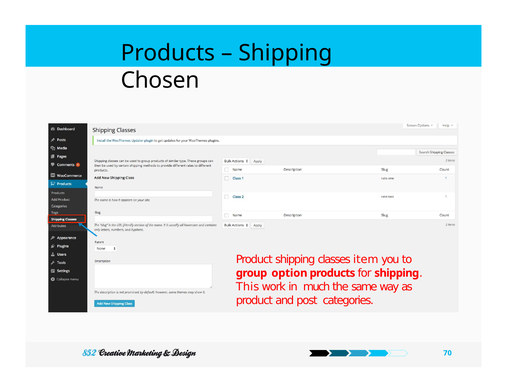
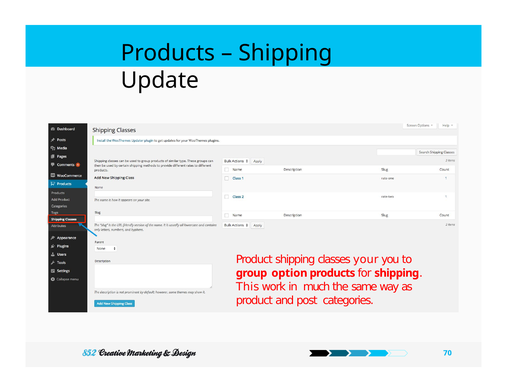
Chosen: Chosen -> Update (160, 80)
item: item -> your (366, 259)
